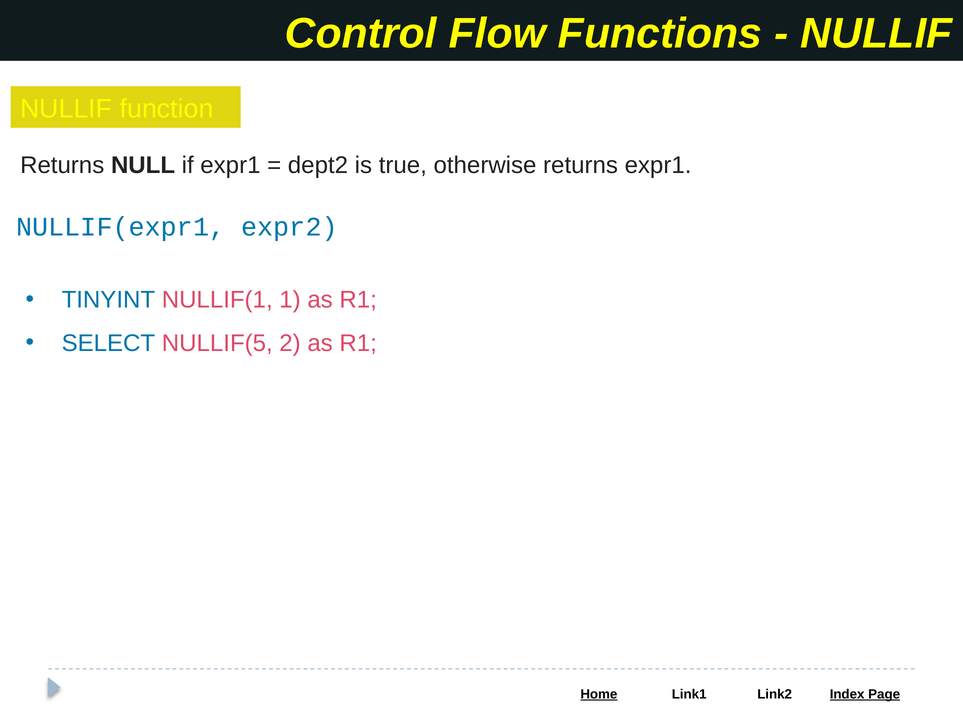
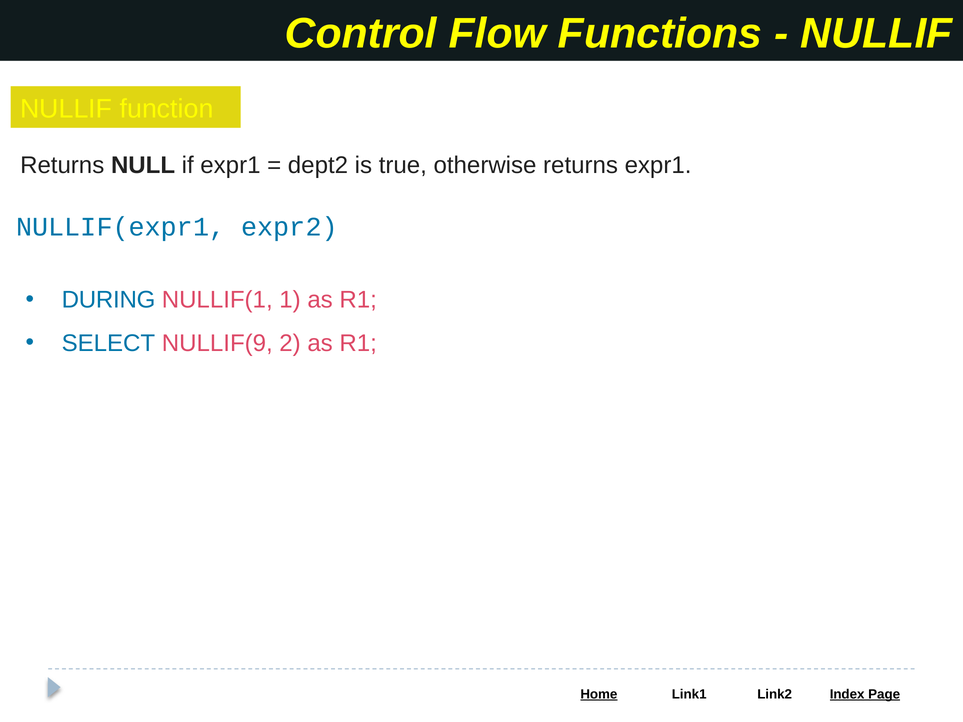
TINYINT: TINYINT -> DURING (109, 300)
NULLIF(5: NULLIF(5 -> NULLIF(9 (217, 343)
